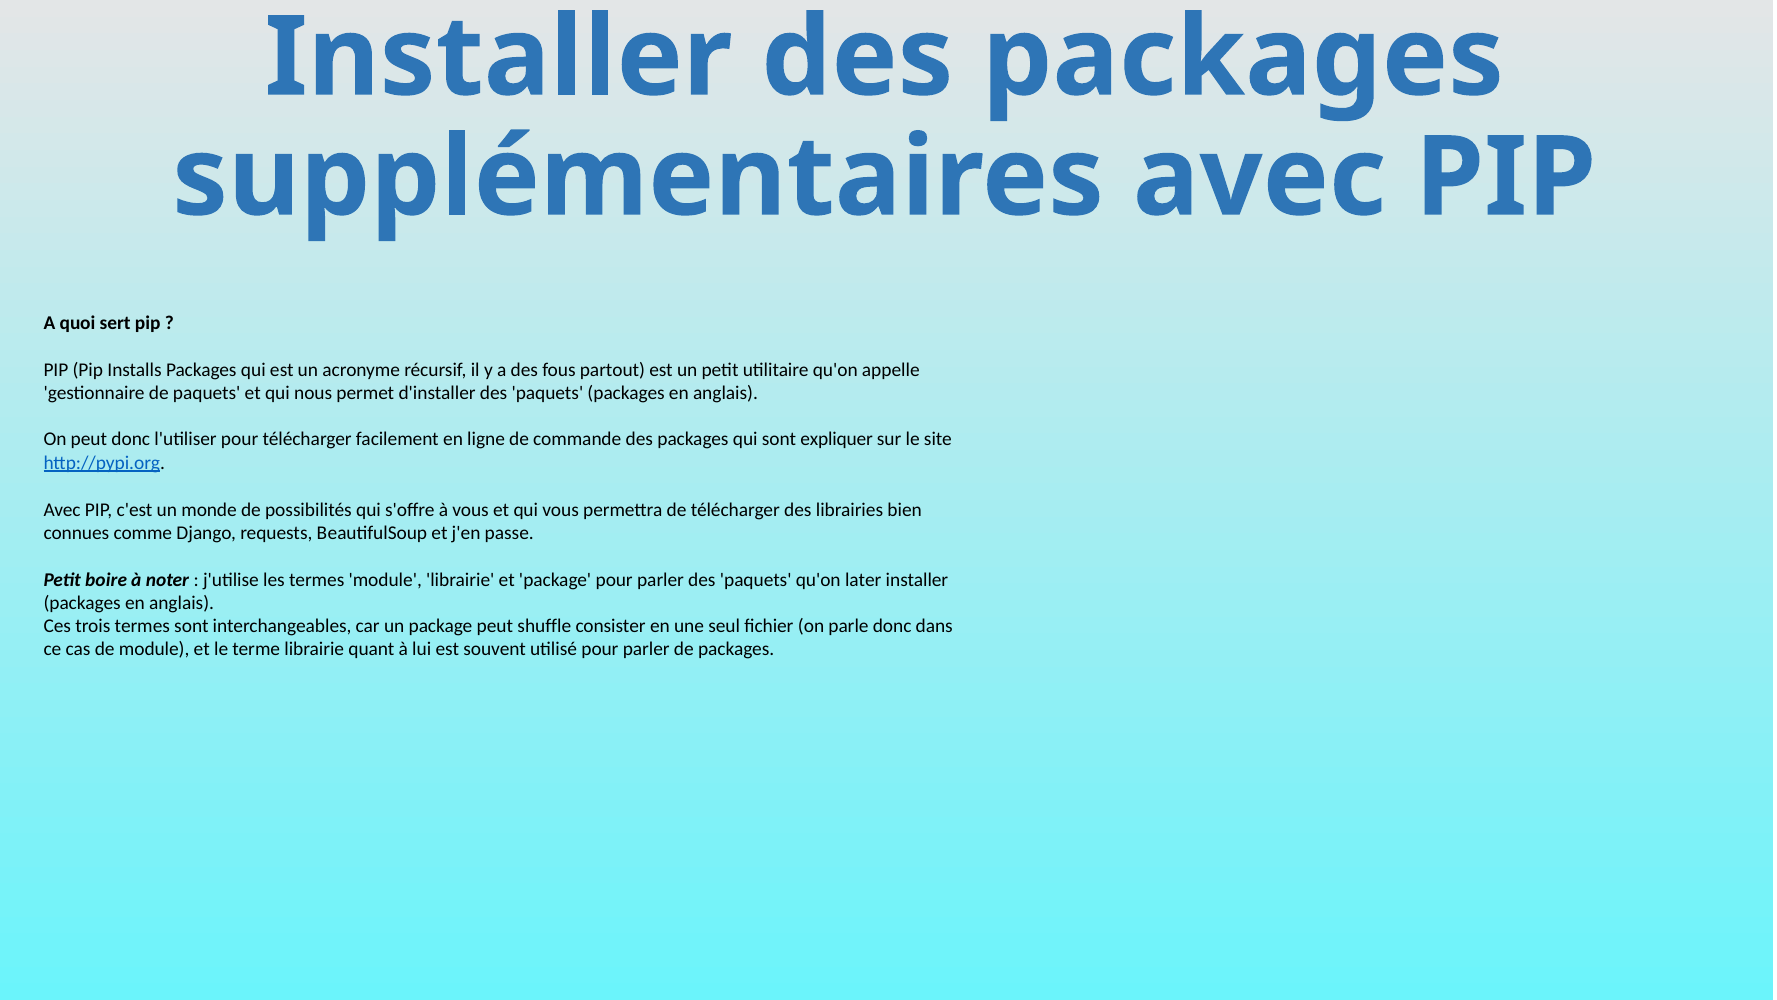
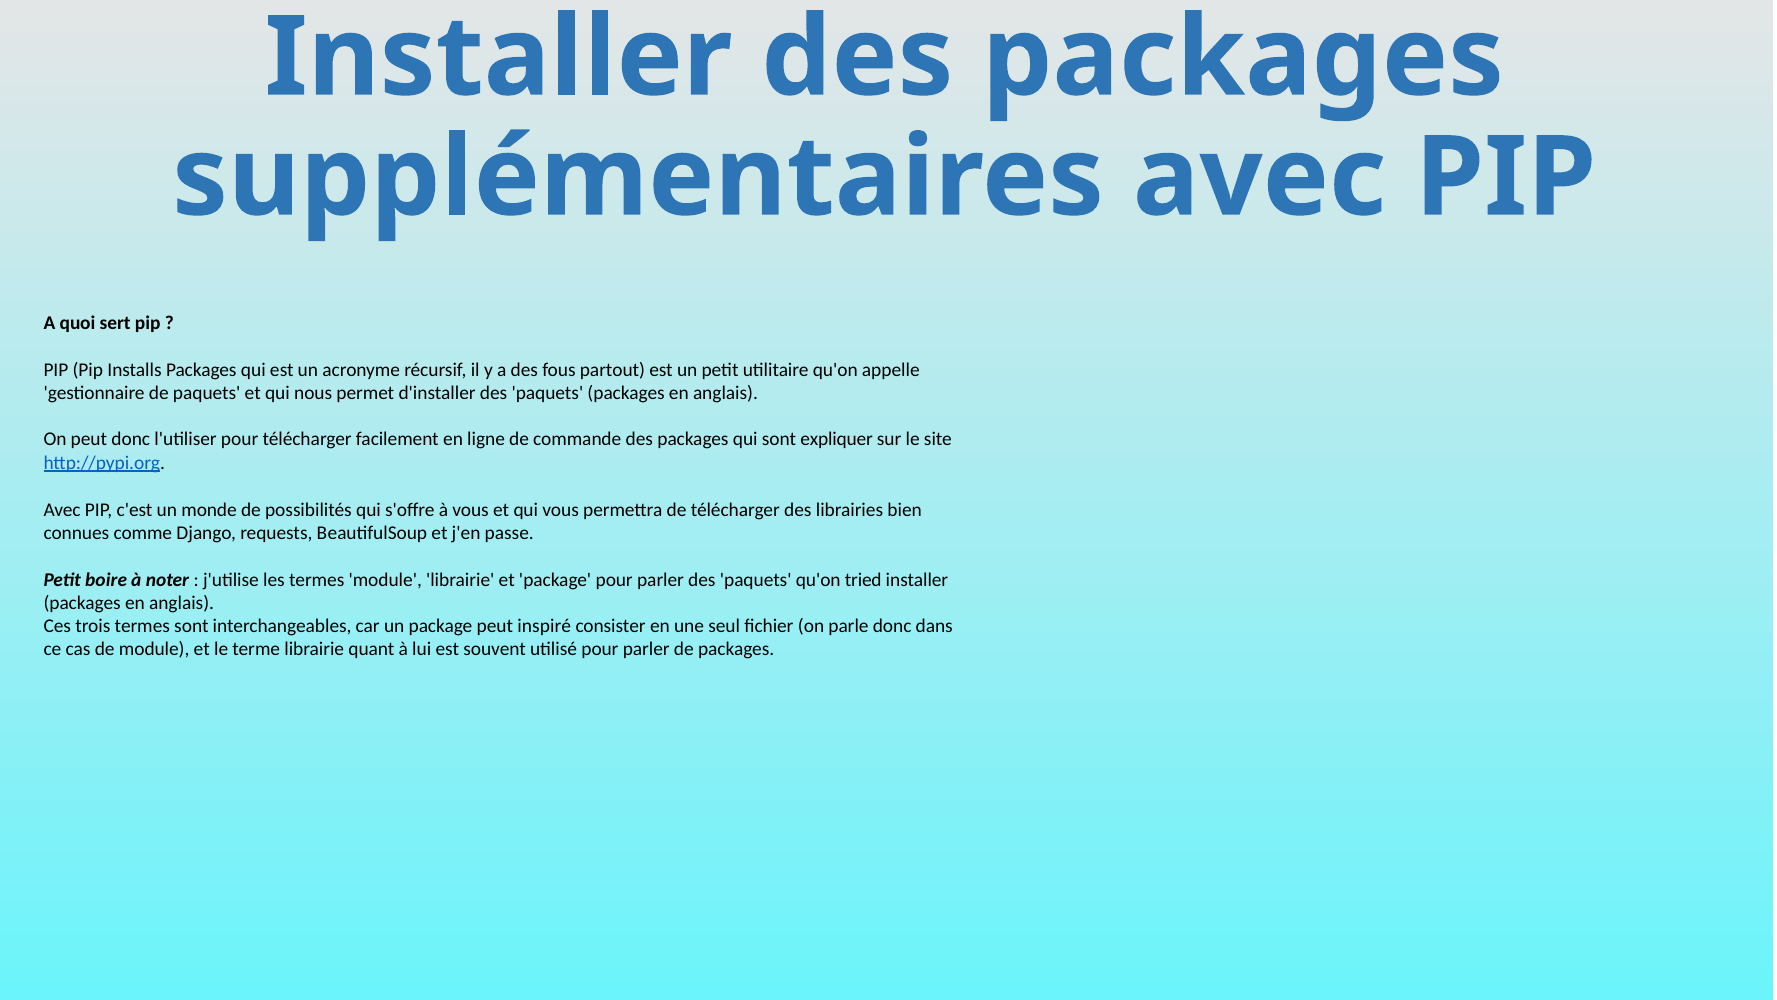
later: later -> tried (863, 579)
shuffle: shuffle -> inspiré (544, 626)
